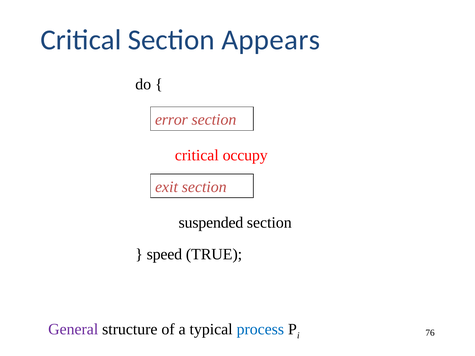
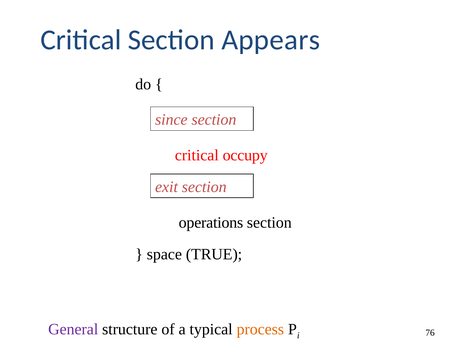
error: error -> since (171, 120)
suspended: suspended -> operations (211, 223)
speed: speed -> space (164, 254)
process colour: blue -> orange (260, 330)
